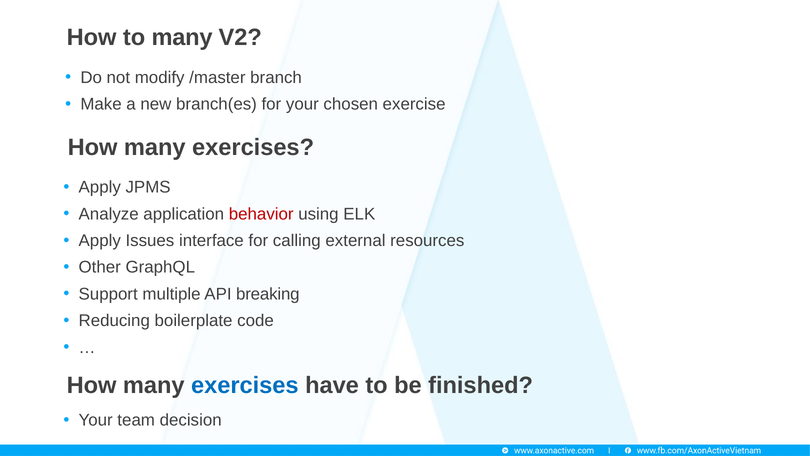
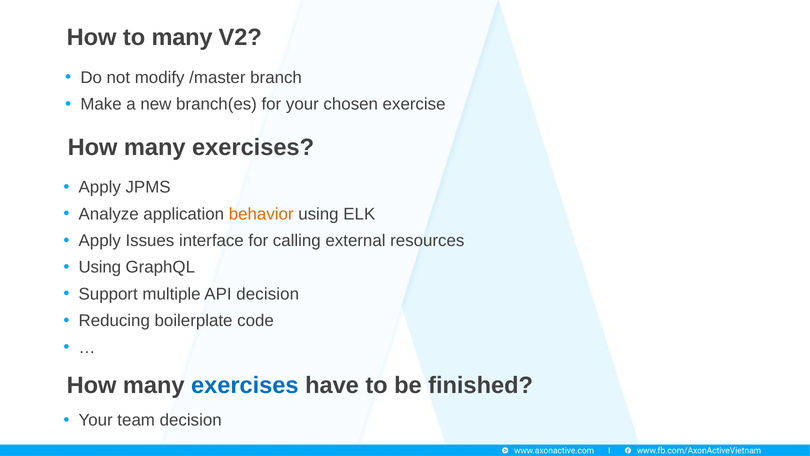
behavior colour: red -> orange (261, 214)
Other: Other -> Using (100, 267)
API breaking: breaking -> decision (268, 294)
